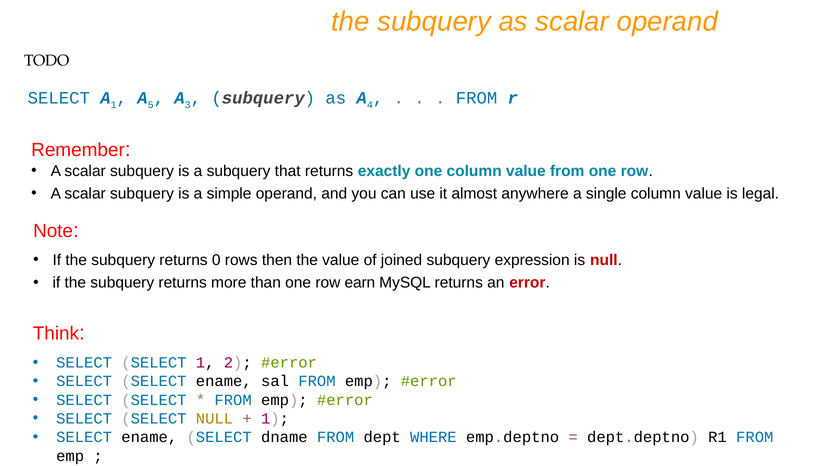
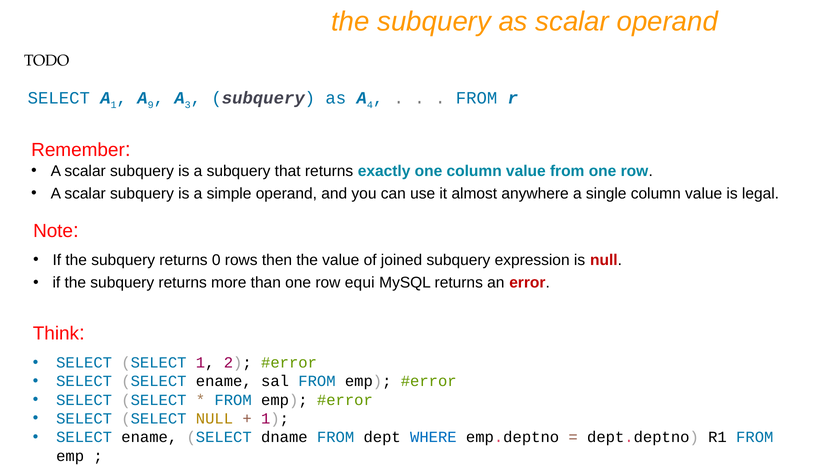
5: 5 -> 9 (151, 105)
earn: earn -> equi (360, 283)
